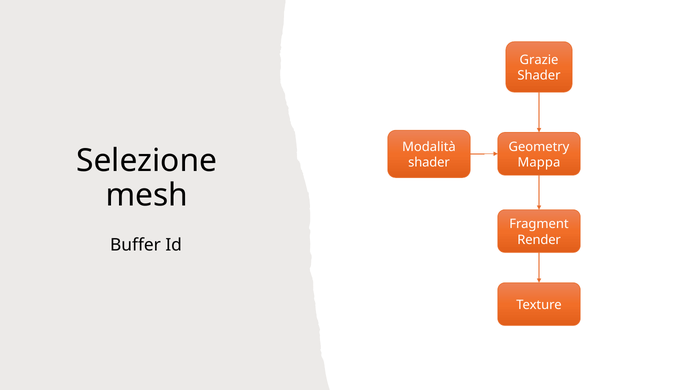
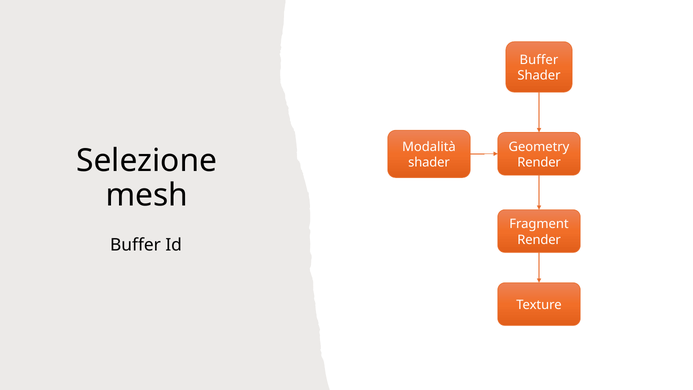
Grazie: Grazie -> Buffer (539, 60)
Mappa: Mappa -> Render (539, 162)
